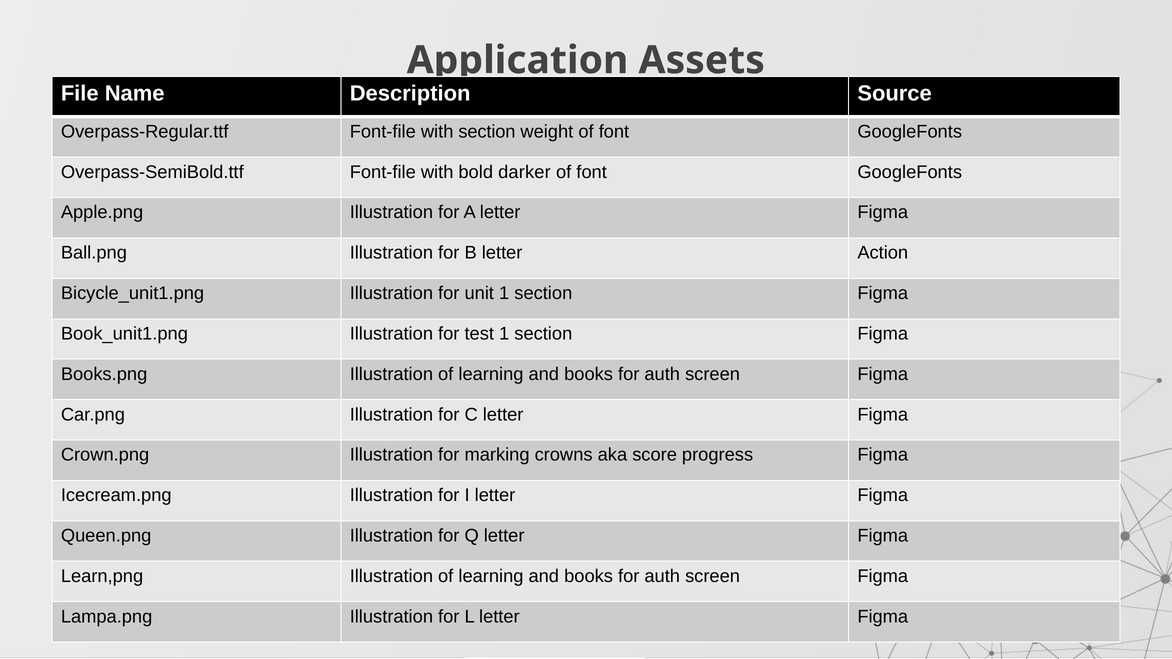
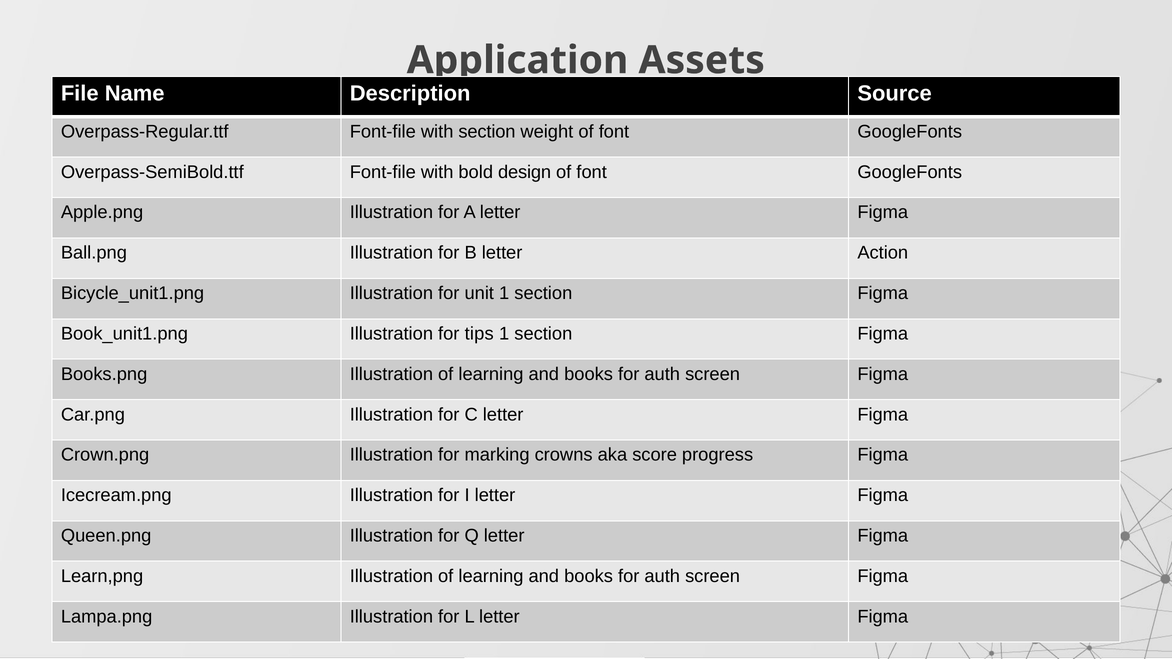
darker: darker -> design (525, 172)
test: test -> tips (479, 334)
